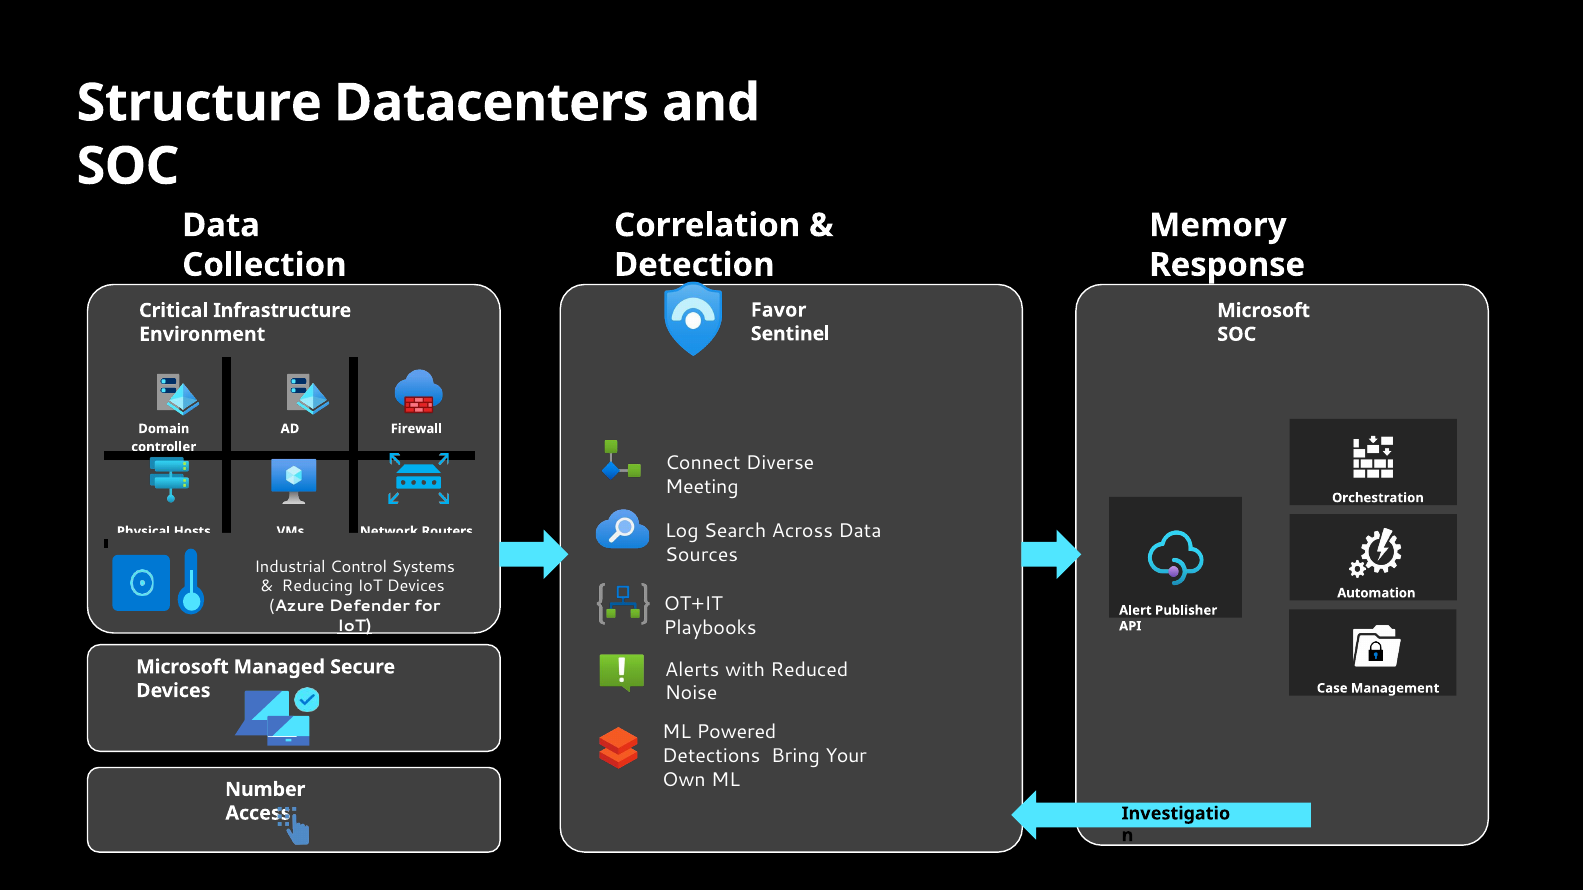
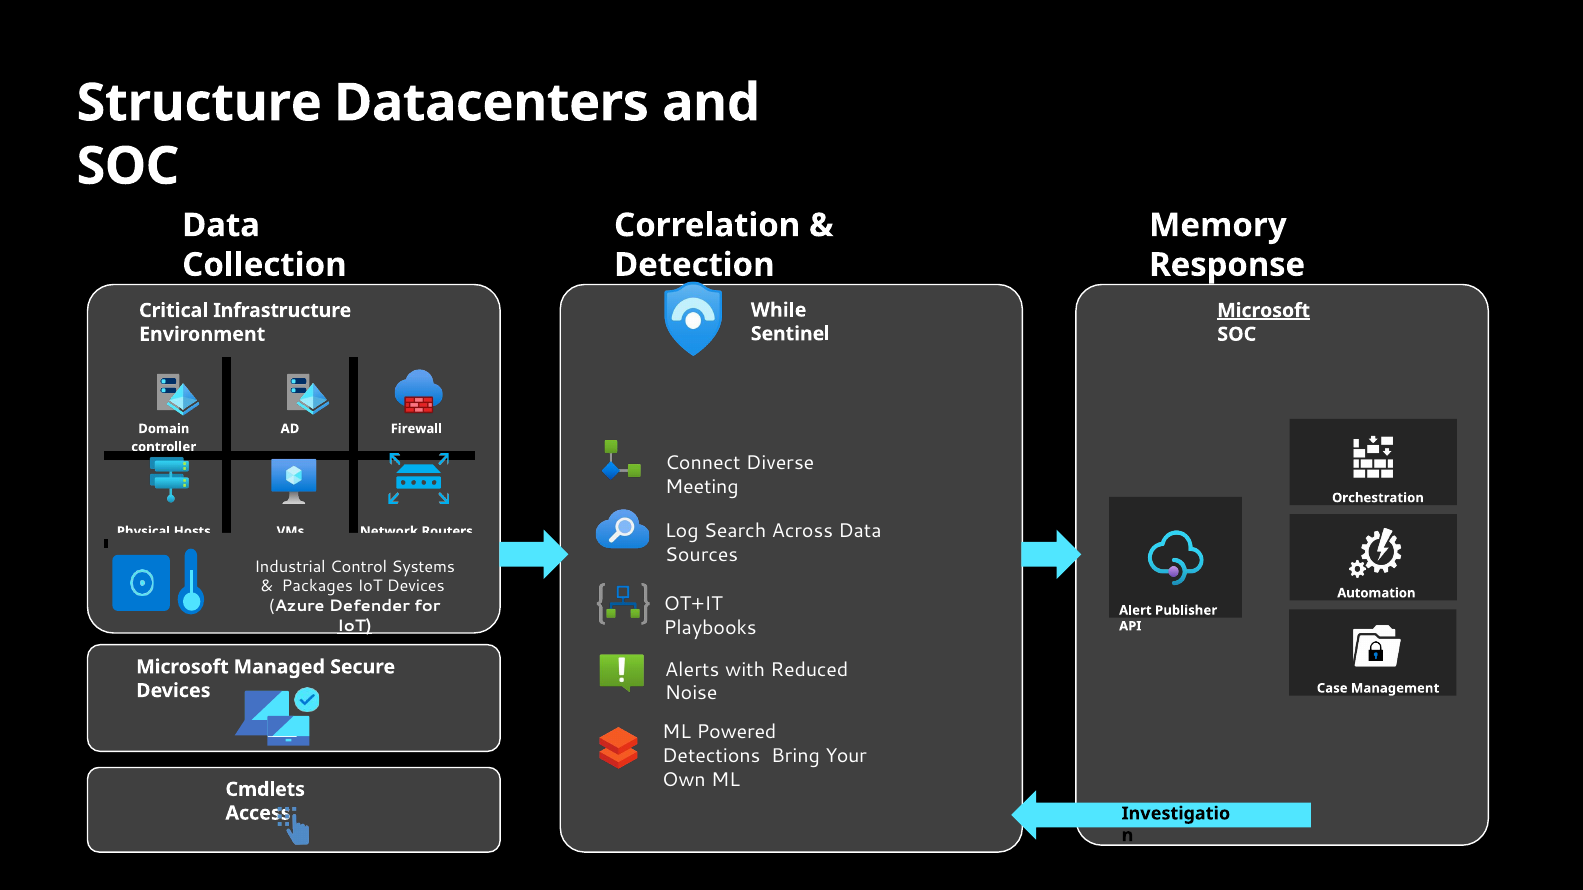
Favor: Favor -> While (779, 310)
Microsoft underline: none -> present (1264, 311)
Reducing: Reducing -> Packages (317, 587)
Number: Number -> Cmdlets (265, 790)
